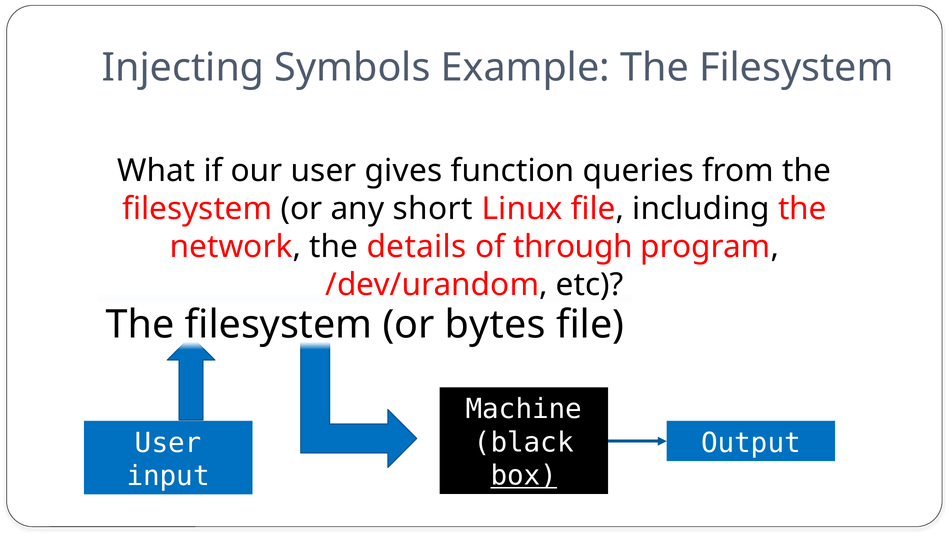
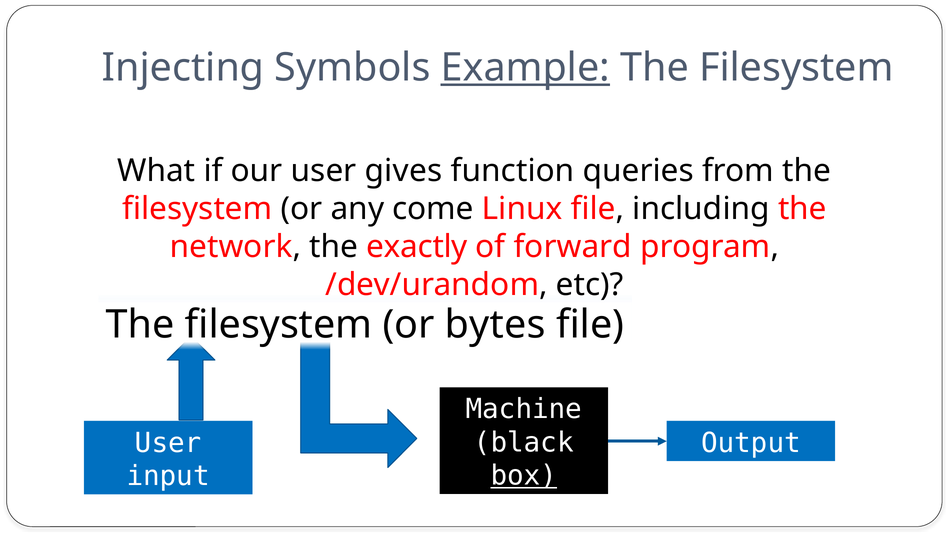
Example underline: none -> present (525, 68)
short: short -> come (433, 209)
details: details -> exactly (417, 247)
through: through -> forward (573, 247)
